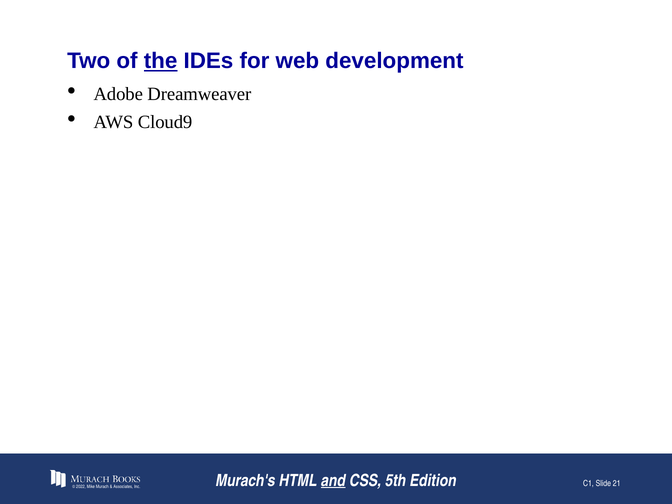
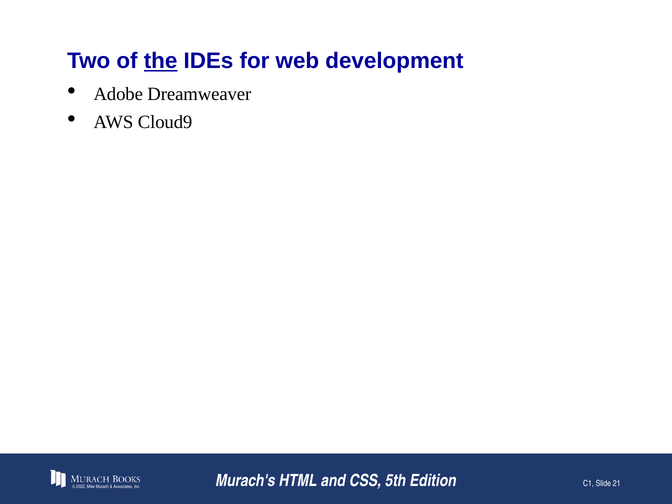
and underline: present -> none (333, 481)
